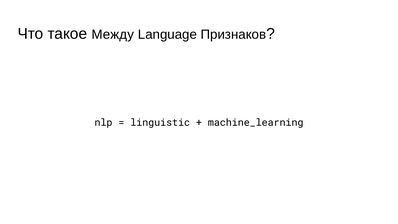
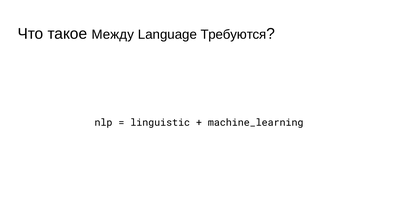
Признаков: Признаков -> Требуются (233, 34)
